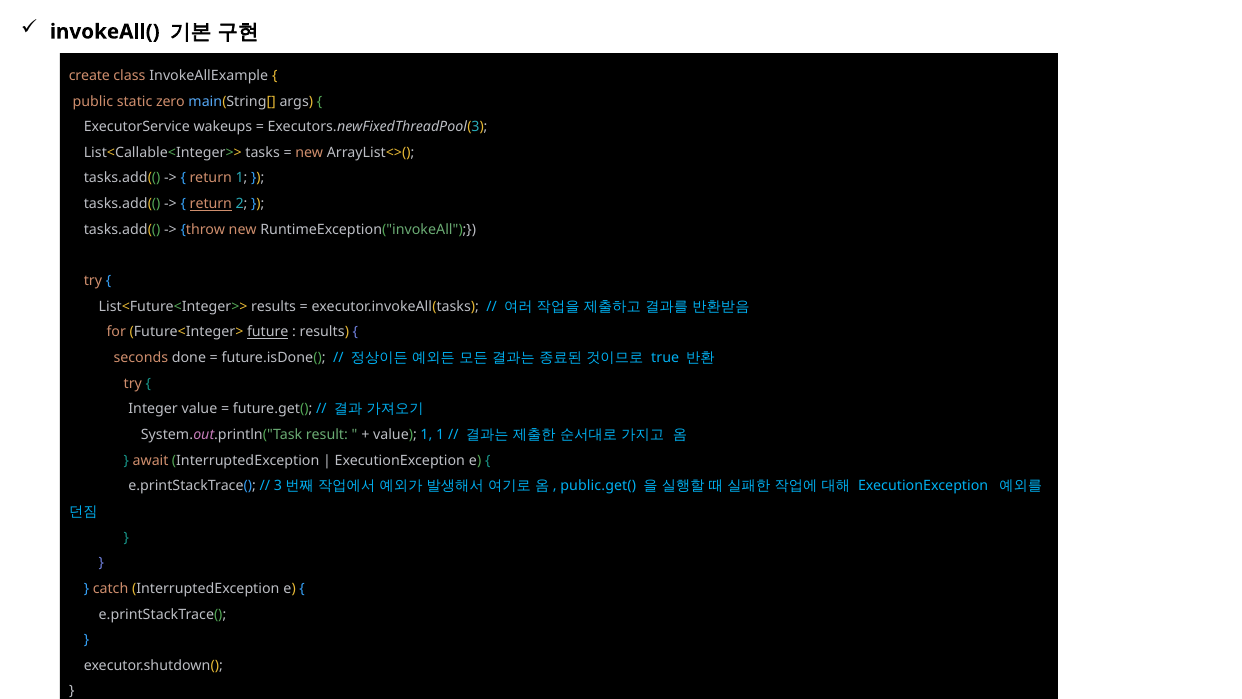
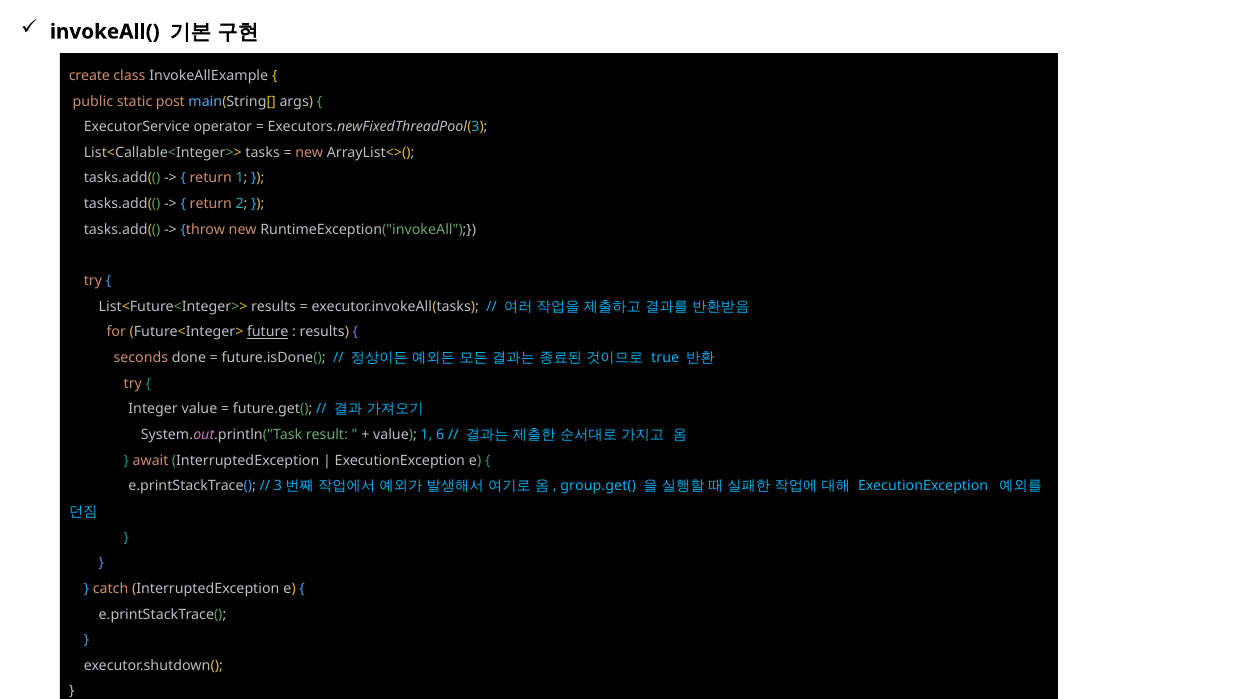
zero: zero -> post (170, 101)
wakeups: wakeups -> operator (223, 127)
return underline: present -> none (211, 204)
1 1: 1 -> 6 (440, 435)
public.get(: public.get( -> group.get( (598, 486)
